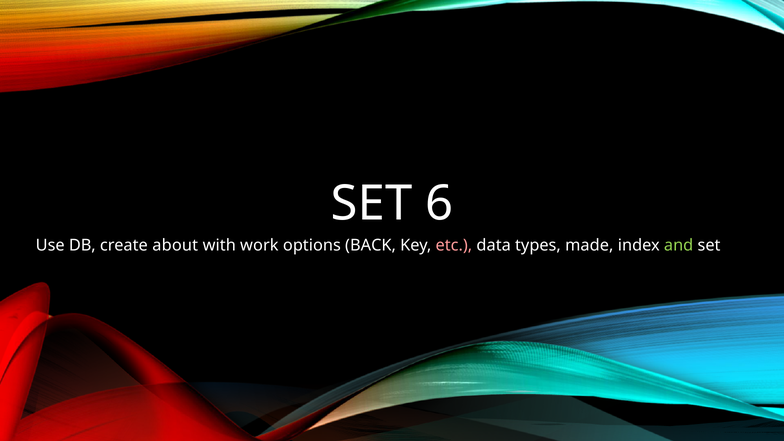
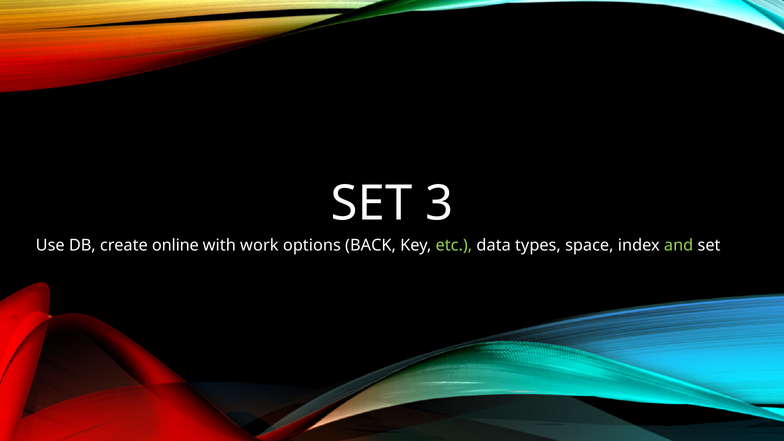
6: 6 -> 3 (439, 204)
about: about -> online (175, 245)
etc colour: pink -> light green (454, 245)
made: made -> space (589, 245)
